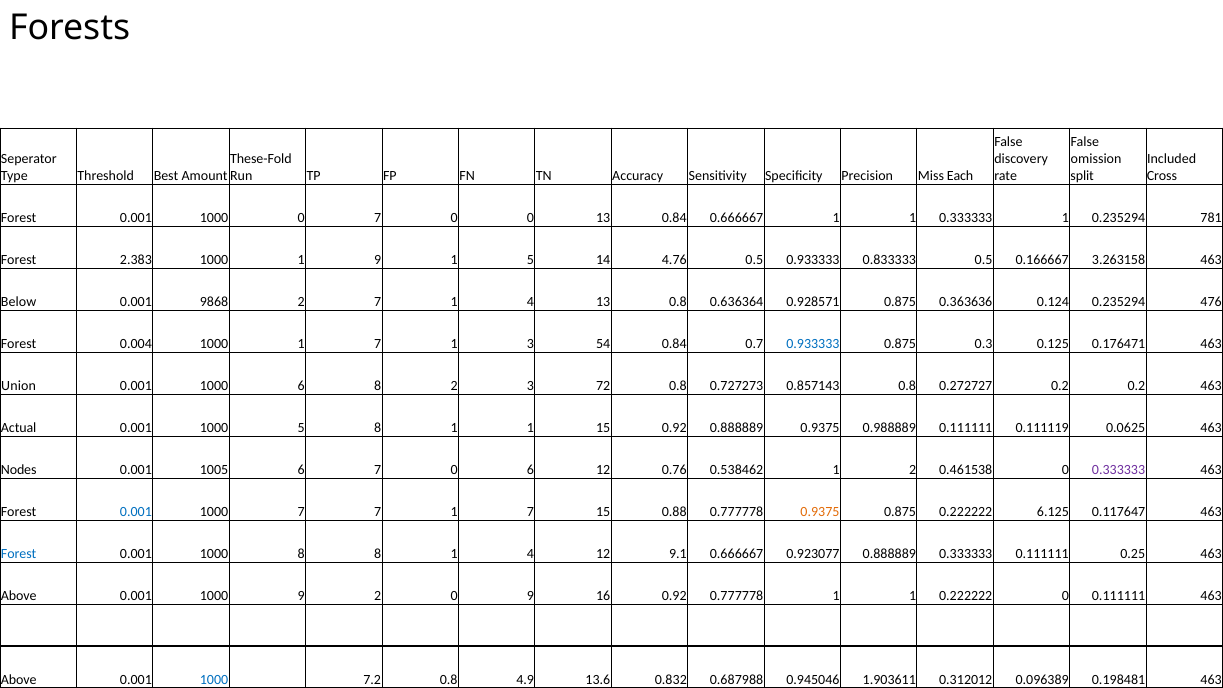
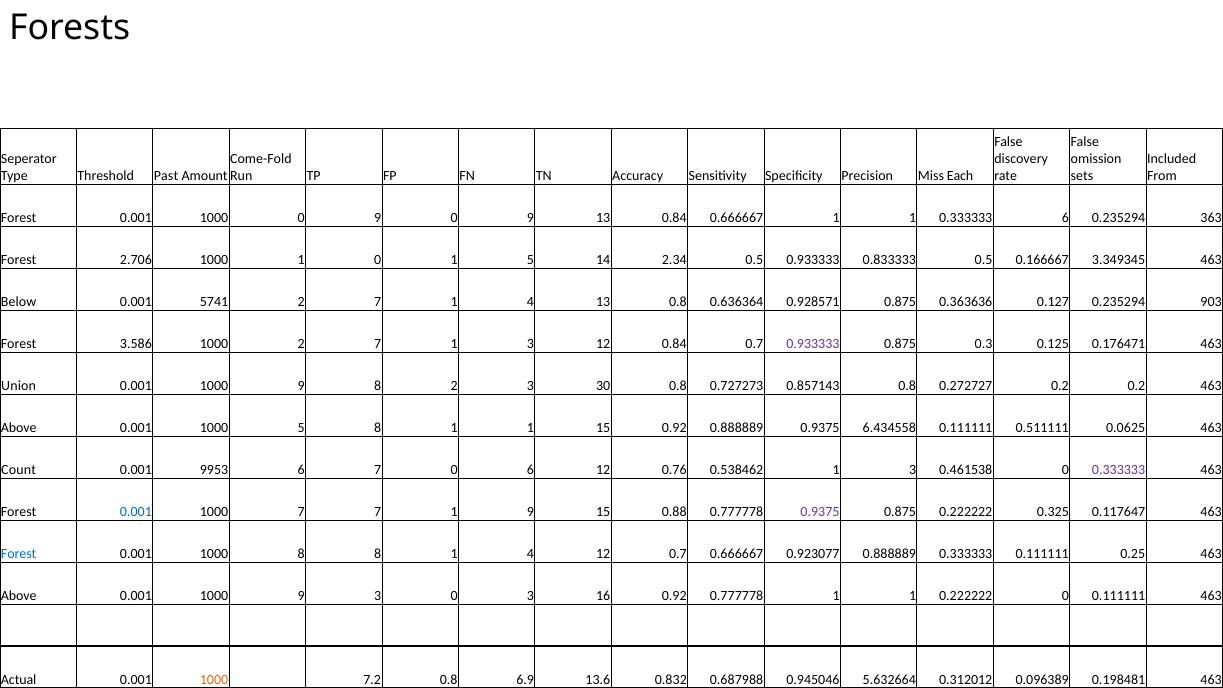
These-Fold: These-Fold -> Come-Fold (261, 159)
Best: Best -> Past (166, 176)
split: split -> sets (1082, 176)
Cross: Cross -> From (1162, 176)
1000 0 7: 7 -> 9 (378, 218)
0: 0 -> 9 (530, 218)
0.333333 1: 1 -> 6 (1065, 218)
781: 781 -> 363 (1211, 218)
2.383: 2.383 -> 2.706 (136, 260)
1 9: 9 -> 0 (378, 260)
4.76: 4.76 -> 2.34 (674, 260)
3.263158: 3.263158 -> 3.349345 (1119, 260)
9868: 9868 -> 5741 (214, 302)
0.124: 0.124 -> 0.127 (1053, 302)
476: 476 -> 903 (1211, 302)
0.004: 0.004 -> 3.586 (136, 344)
1: 1 -> 2 (301, 344)
3 54: 54 -> 12 (603, 344)
0.933333 colour: blue -> purple (813, 344)
6: 6 -> 9 (301, 386)
72: 72 -> 30 (603, 386)
Actual: Actual -> Above (19, 428)
0.988889: 0.988889 -> 6.434558 (889, 428)
0.111119: 0.111119 -> 0.511111 (1042, 428)
Nodes: Nodes -> Count (19, 470)
1005: 1005 -> 9953 (214, 470)
0.538462 1 2: 2 -> 3 (913, 470)
7 1 7: 7 -> 9 (530, 512)
0.9375 colour: orange -> purple (820, 512)
6.125: 6.125 -> 0.325 (1053, 512)
12 9.1: 9.1 -> 0.7 (678, 554)
9 2: 2 -> 3 (378, 596)
0 9: 9 -> 3 (530, 596)
Above: Above -> Actual (19, 679)
1000 colour: blue -> orange (214, 679)
4.9: 4.9 -> 6.9 (525, 679)
1.903611: 1.903611 -> 5.632664 (889, 679)
